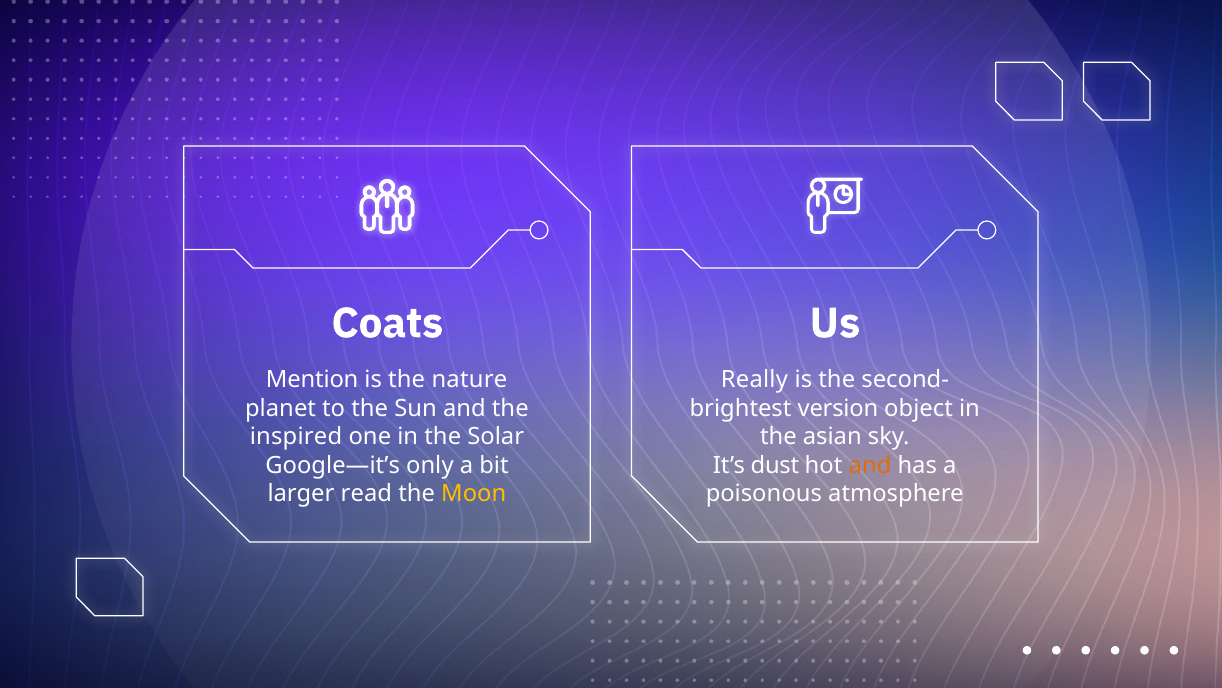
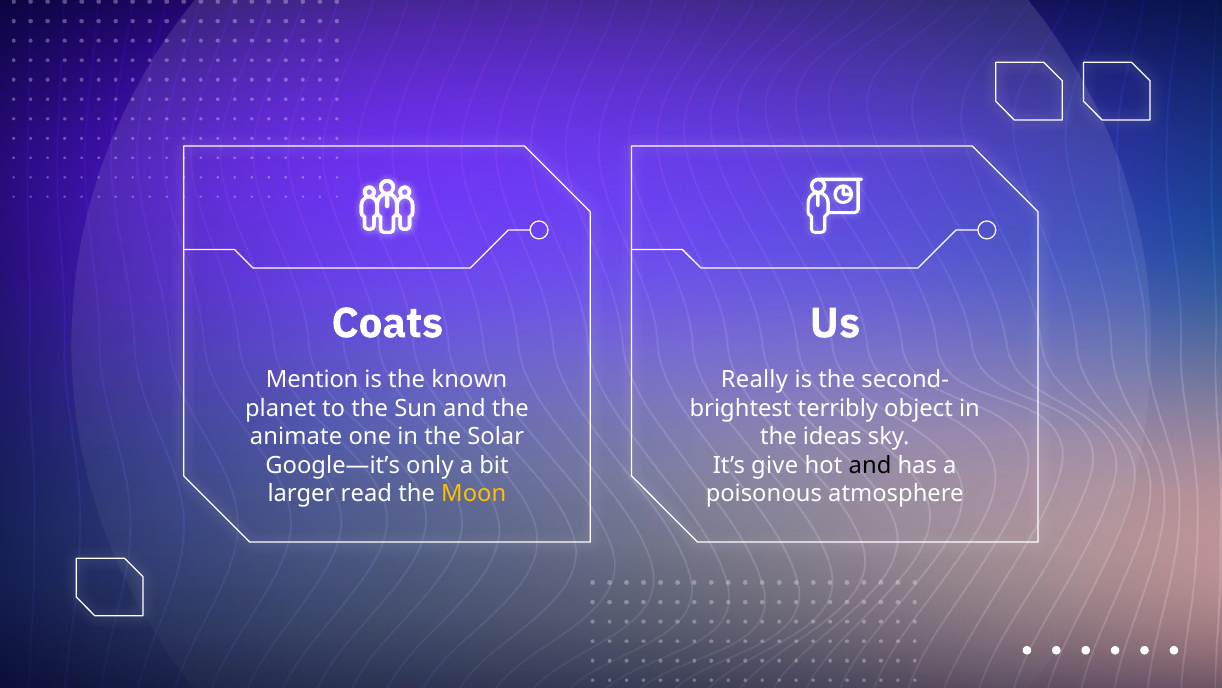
nature: nature -> known (469, 379)
version: version -> terribly (838, 408)
inspired: inspired -> animate (296, 436)
asian: asian -> ideas (832, 436)
dust: dust -> give (775, 465)
and colour: orange -> black (870, 465)
